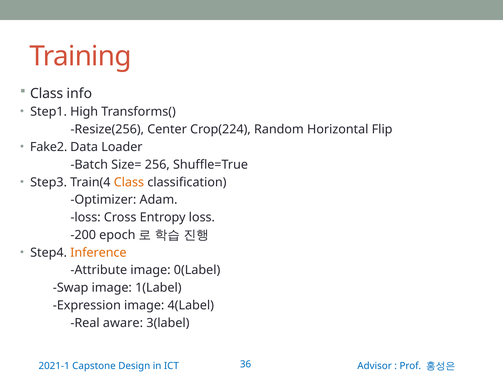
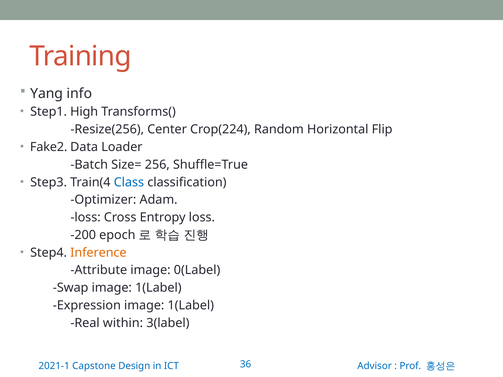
Class: Class -> Yang (47, 94)
Class colour: orange -> blue (129, 182)
Expression image 4(Label: 4(Label -> 1(Label (191, 306)
aware: aware -> within (123, 323)
